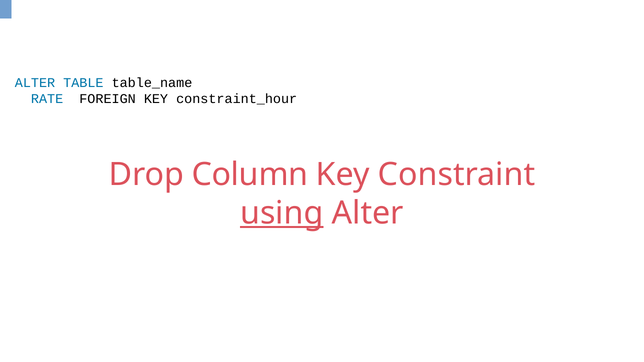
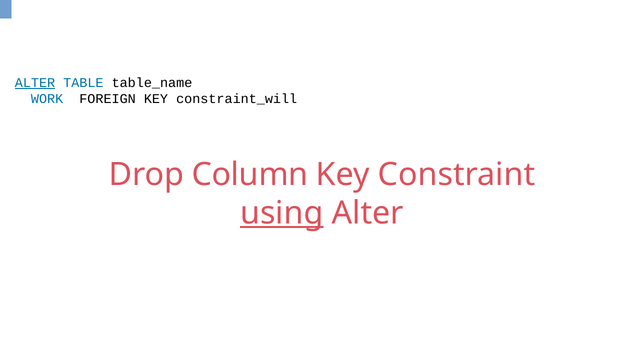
ALTER underline: none -> present (35, 83)
RATE: RATE -> WORK (47, 99)
constraint_hour: constraint_hour -> constraint_will (237, 99)
